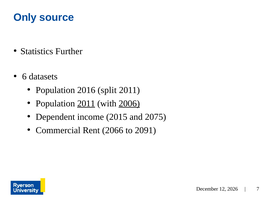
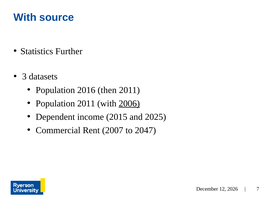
Only: Only -> With (25, 17)
6: 6 -> 3 (24, 77)
split: split -> then (107, 90)
2011 underline: present -> none (86, 103)
2075: 2075 -> 2025 (156, 117)
2066: 2066 -> 2007 (113, 130)
2091: 2091 -> 2047 (145, 130)
